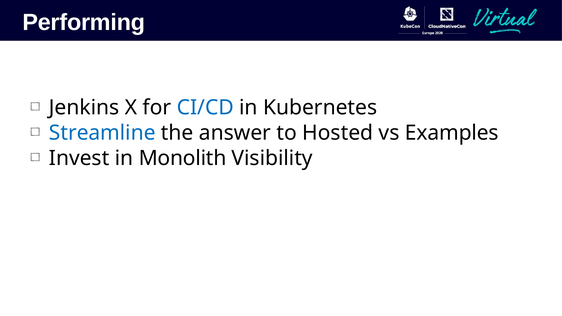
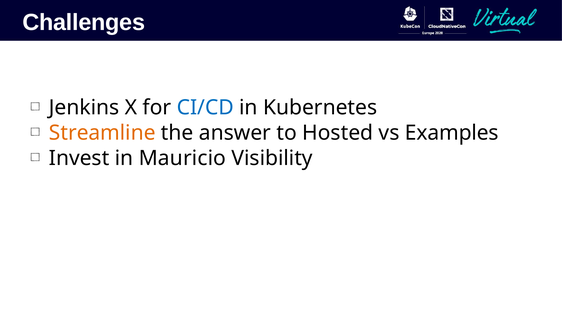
Performing: Performing -> Challenges (84, 22)
Streamline colour: blue -> orange (102, 133)
Monolith: Monolith -> Mauricio (182, 158)
